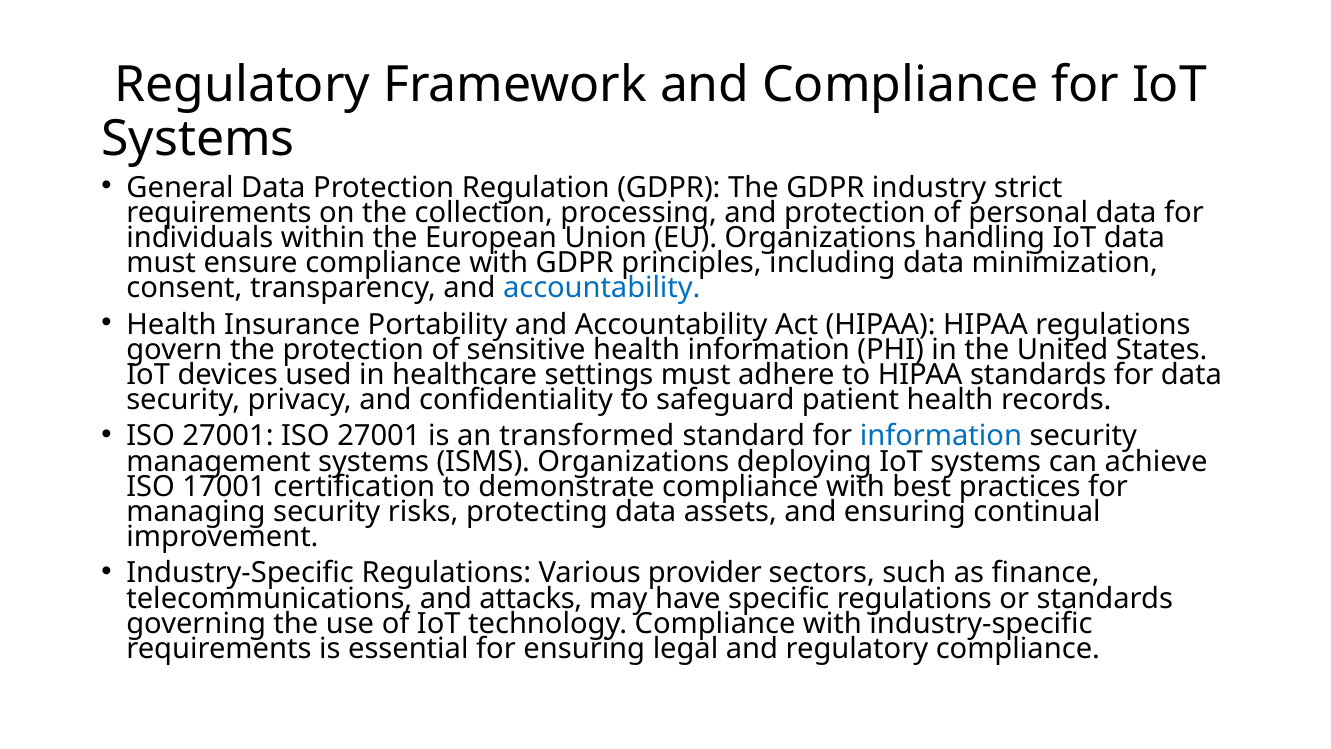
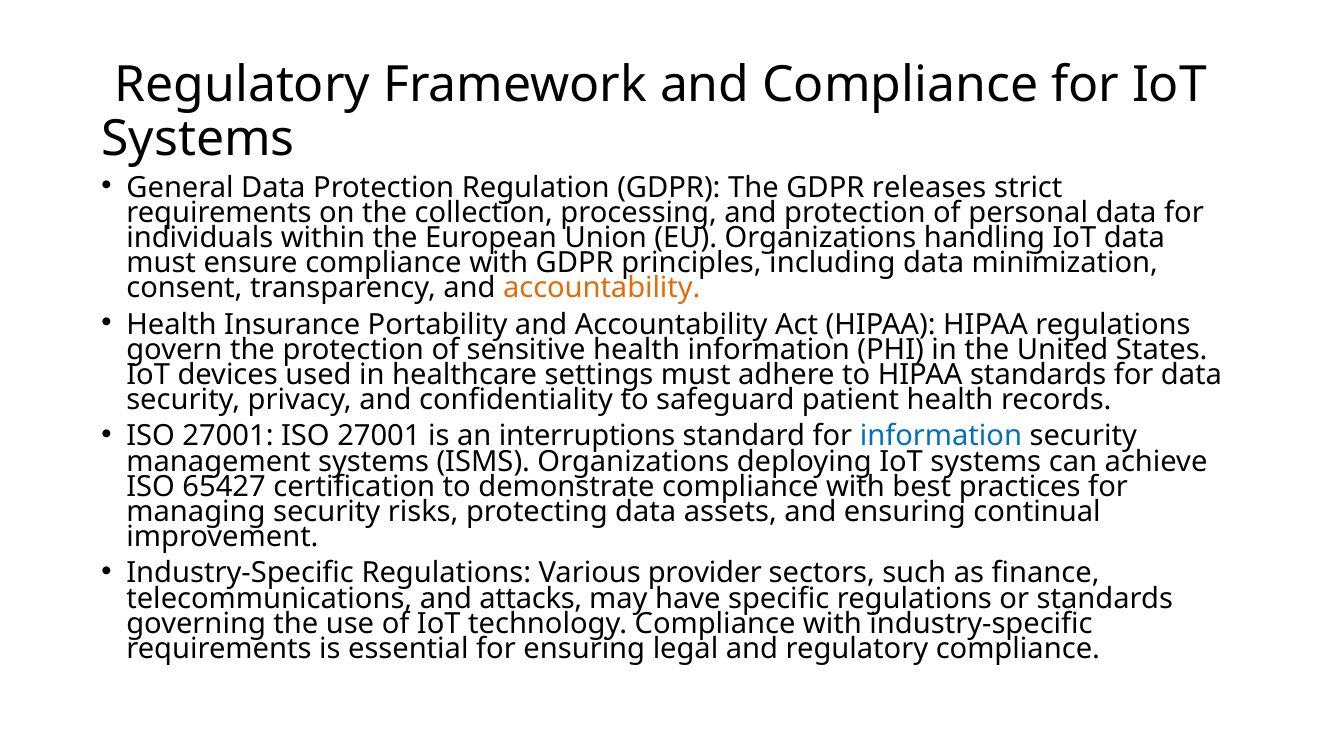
industry: industry -> releases (929, 188)
accountability colour: blue -> orange (602, 288)
transformed: transformed -> interruptions (587, 436)
17001: 17001 -> 65427 (224, 486)
